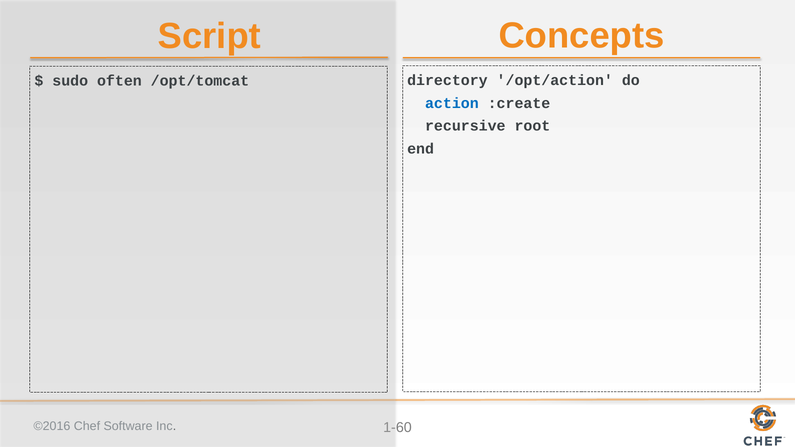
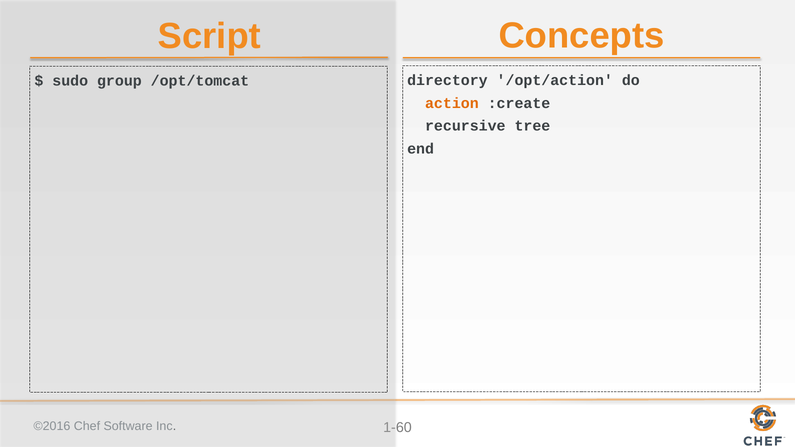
often: often -> group (119, 81)
action colour: blue -> orange (452, 103)
root: root -> tree (532, 126)
